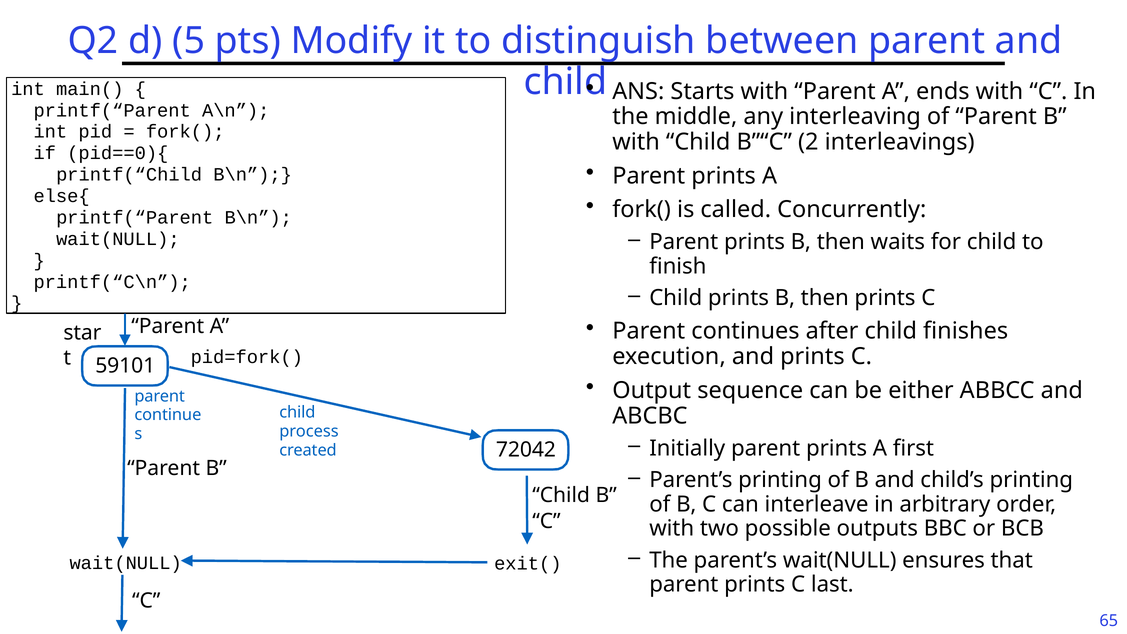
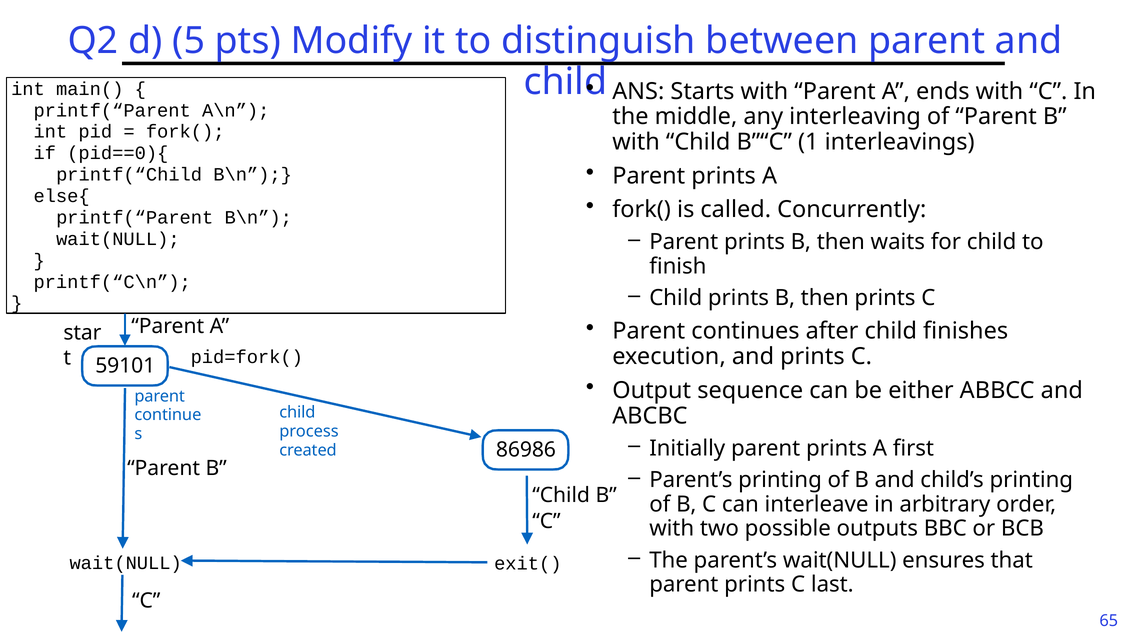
2: 2 -> 1 (808, 142)
72042: 72042 -> 86986 (526, 450)
